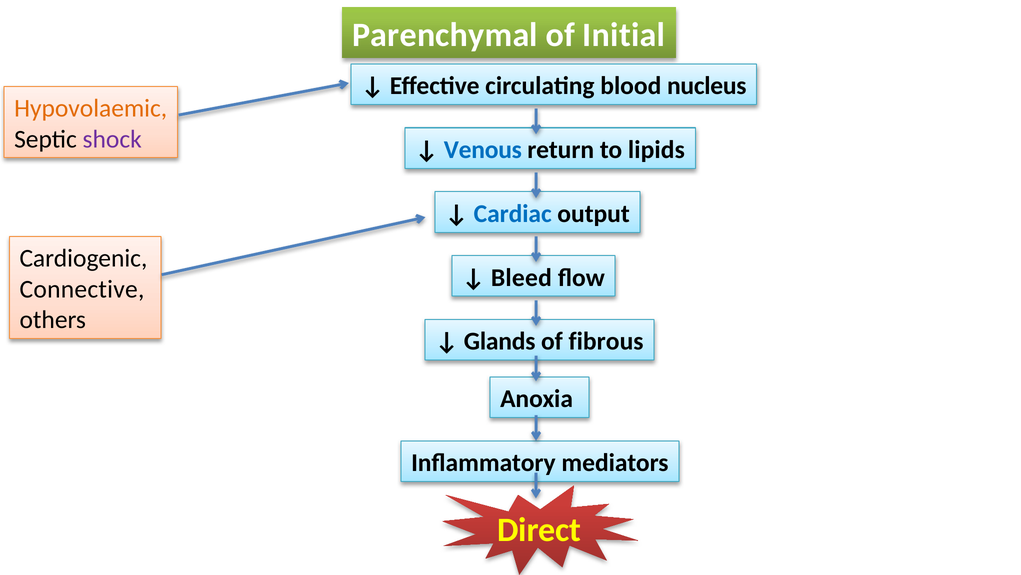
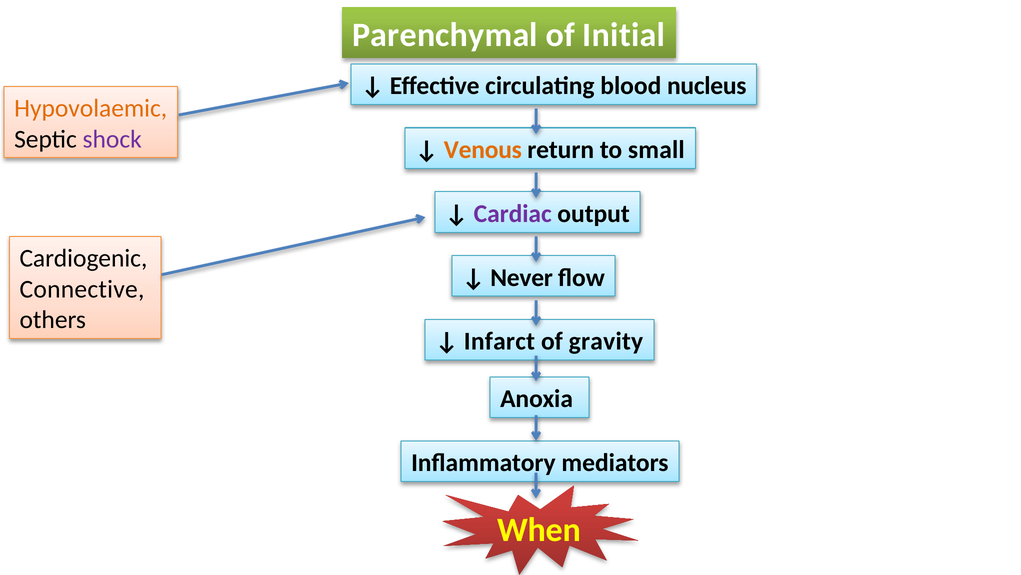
Venous colour: blue -> orange (483, 150)
lipids: lipids -> small (656, 150)
Cardiac colour: blue -> purple (513, 214)
Bleed: Bleed -> Never (522, 277)
Glands: Glands -> Infarct (499, 341)
fibrous: fibrous -> gravity (606, 341)
Direct: Direct -> When (539, 529)
